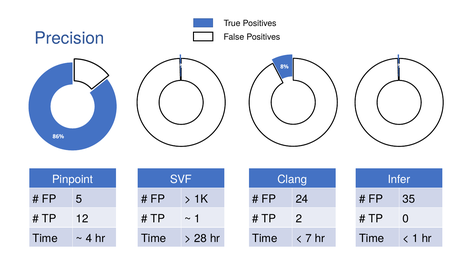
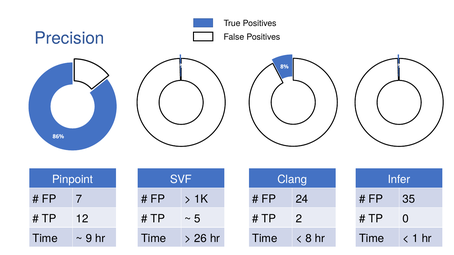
5: 5 -> 7 (79, 199)
1: 1 -> 5 (197, 219)
4: 4 -> 9 (89, 239)
28: 28 -> 26 (201, 239)
7: 7 -> 8 (309, 239)
